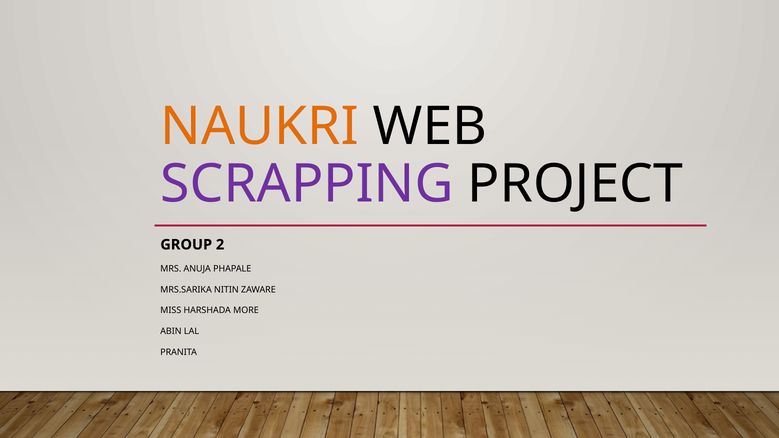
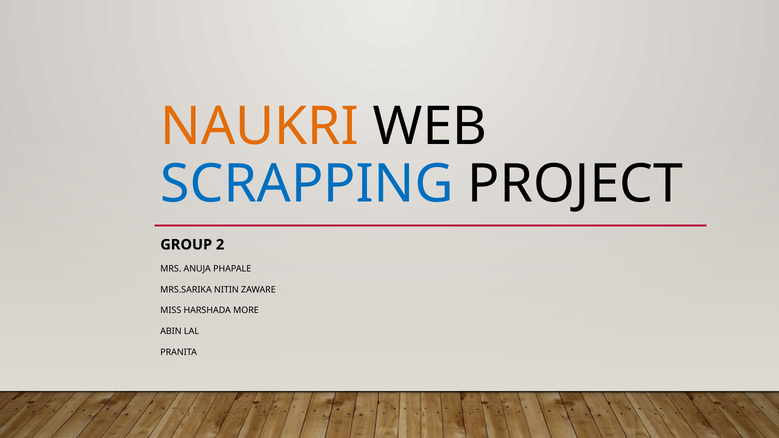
SCRAPPING colour: purple -> blue (307, 184)
